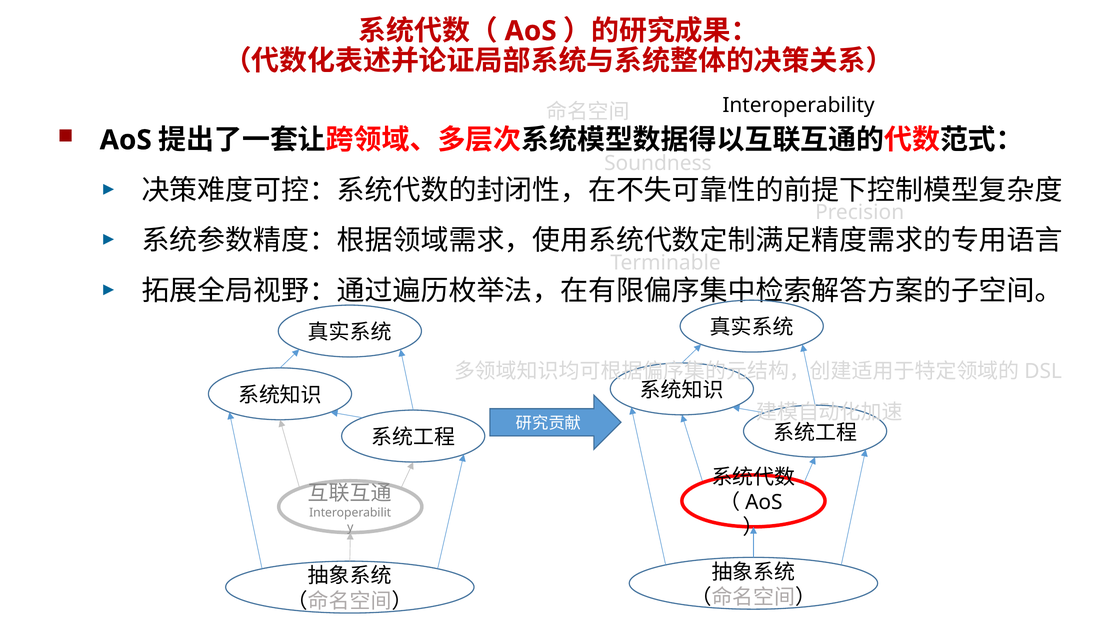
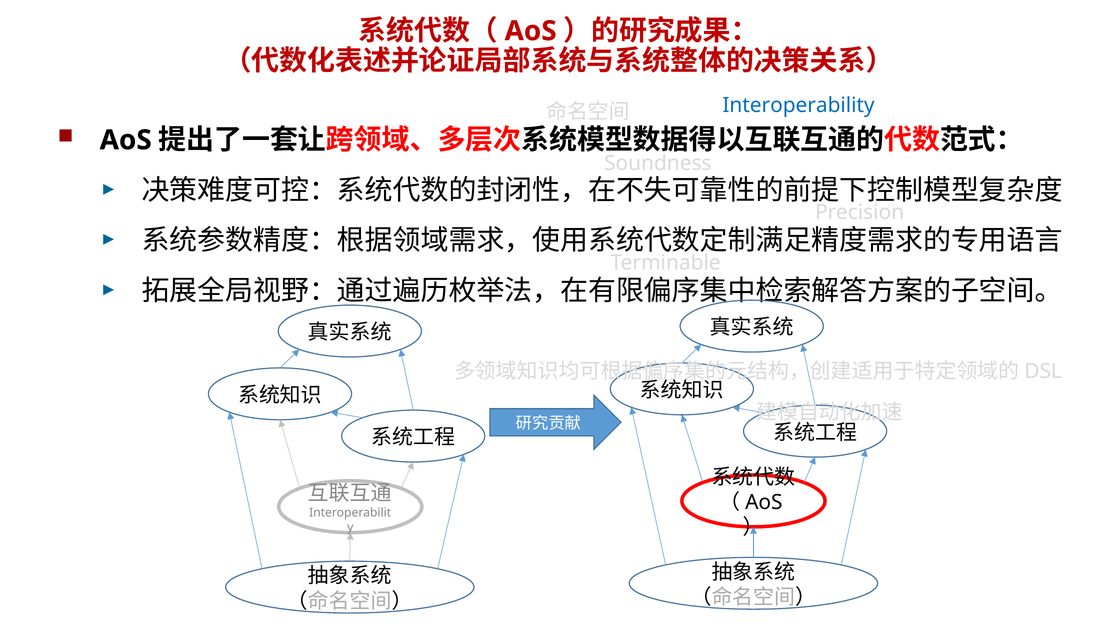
Interoperability colour: black -> blue (799, 105)
